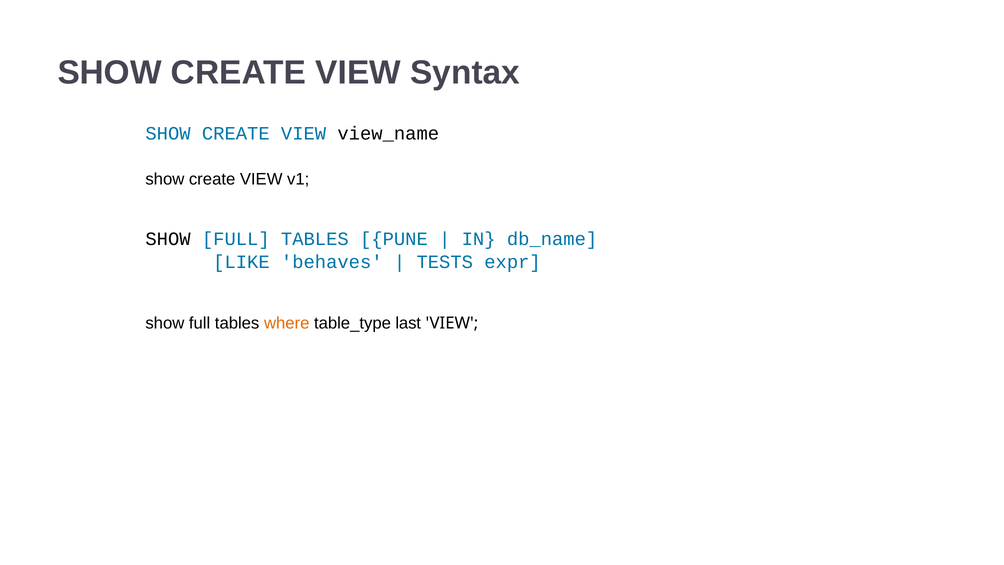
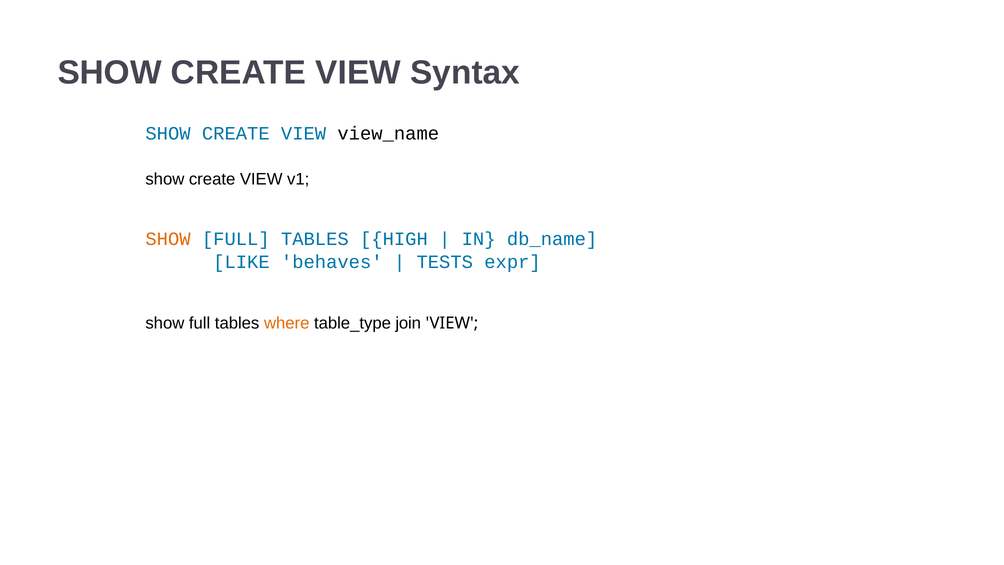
SHOW colour: black -> orange (168, 239)
PUNE: PUNE -> HIGH (394, 239)
last: last -> join (408, 323)
